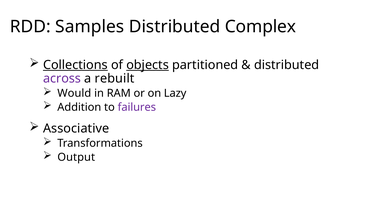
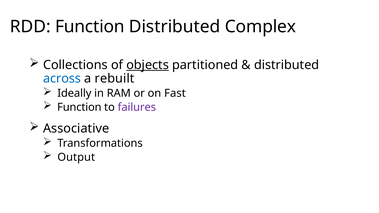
RDD Samples: Samples -> Function (90, 27)
Collections underline: present -> none (75, 65)
across colour: purple -> blue (62, 79)
Would: Would -> Ideally (74, 93)
Lazy: Lazy -> Fast (175, 93)
Addition: Addition -> Function (79, 107)
